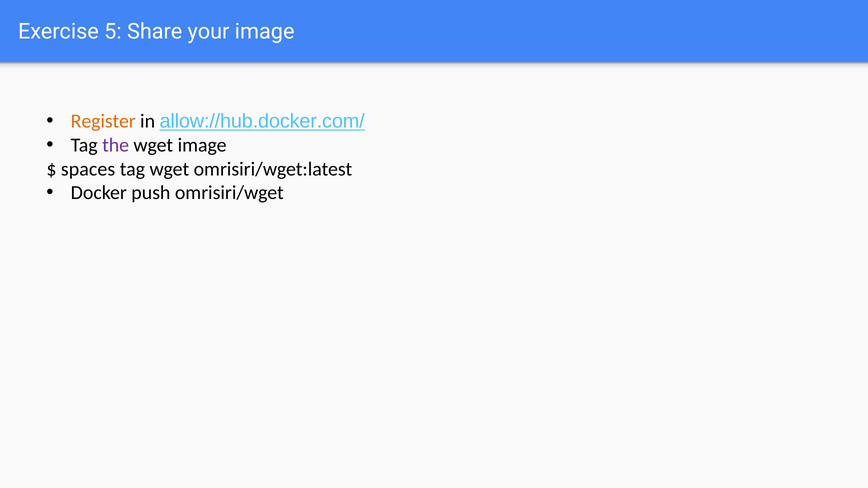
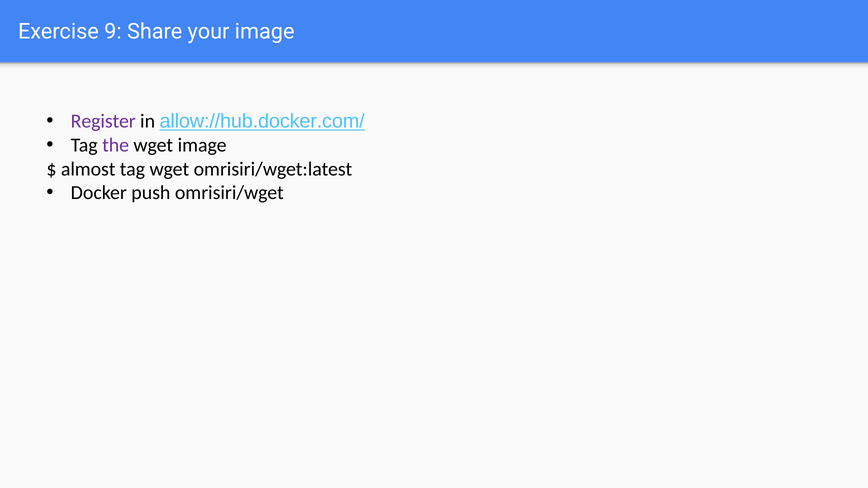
5: 5 -> 9 (113, 32)
Register colour: orange -> purple (103, 121)
spaces: spaces -> almost (88, 169)
